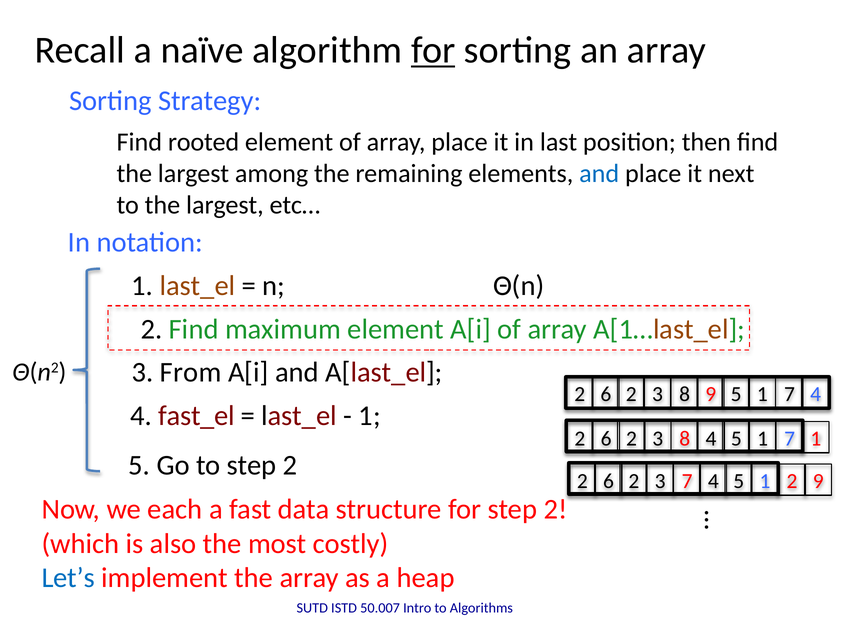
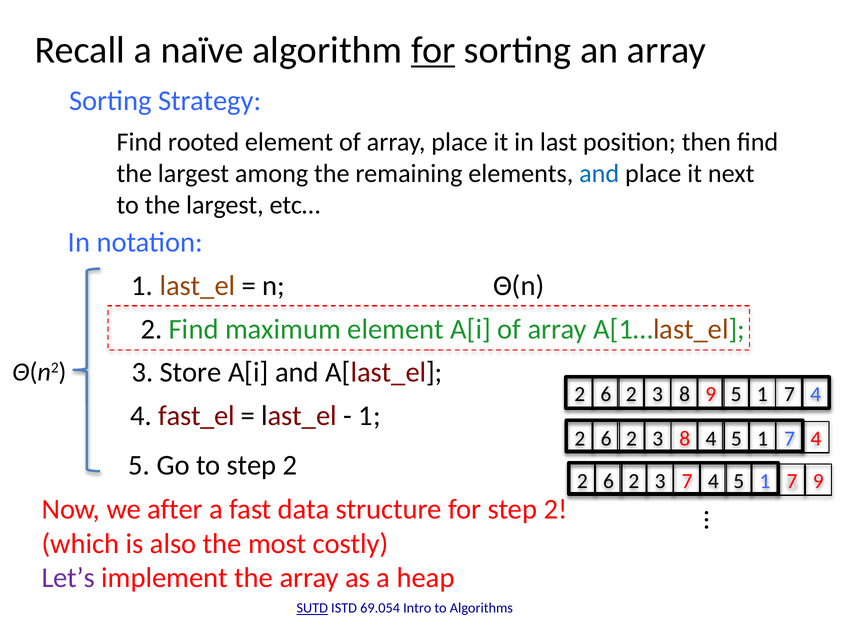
From: From -> Store (191, 372)
1: 1 -> 4 (816, 438)
2: 2 -> 7 (792, 481)
each: each -> after (175, 509)
Let’s colour: blue -> purple (68, 578)
SUTD underline: none -> present (312, 608)
50.007: 50.007 -> 69.054 (380, 608)
